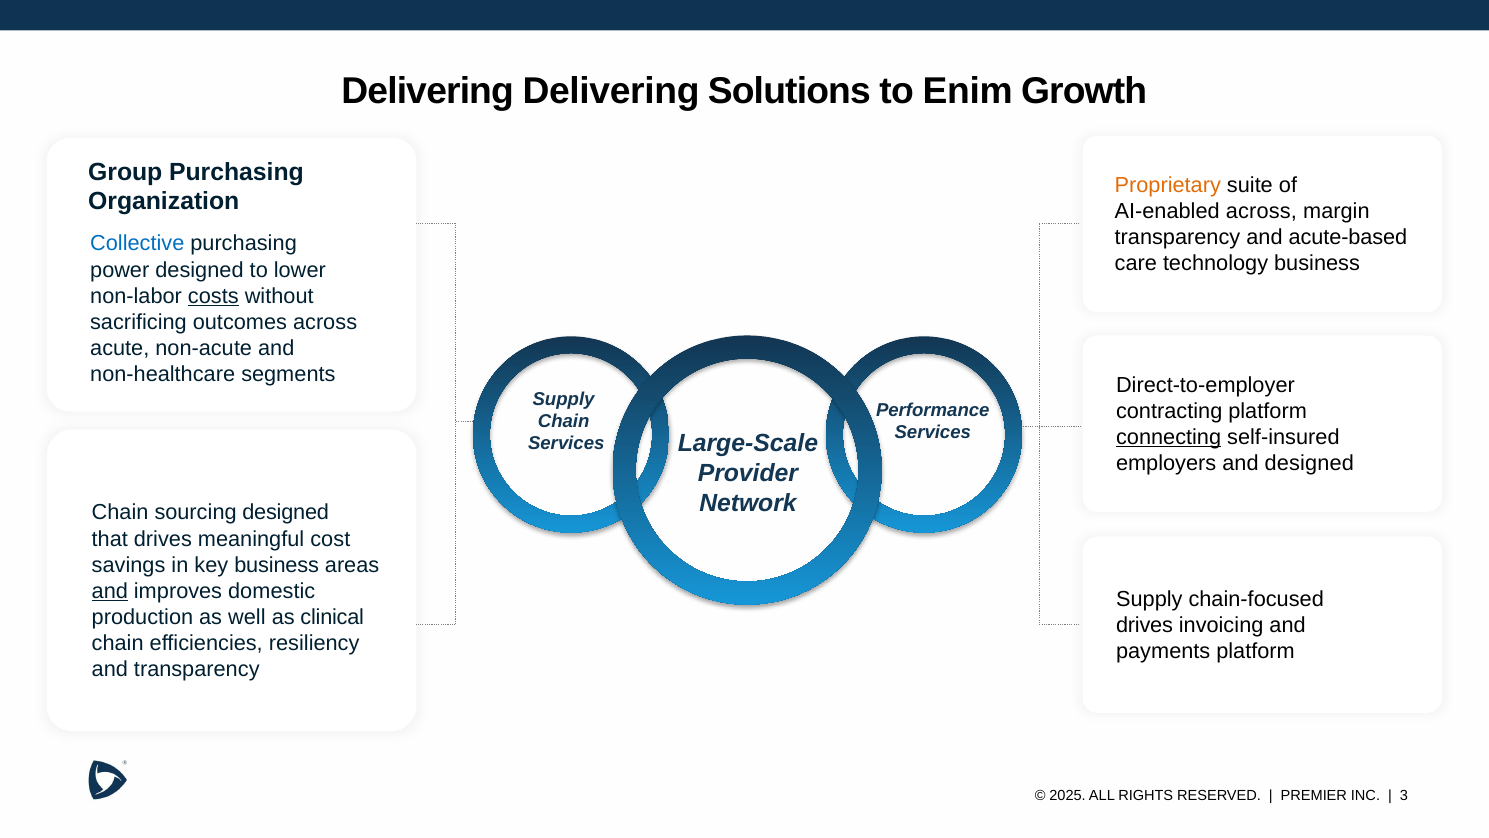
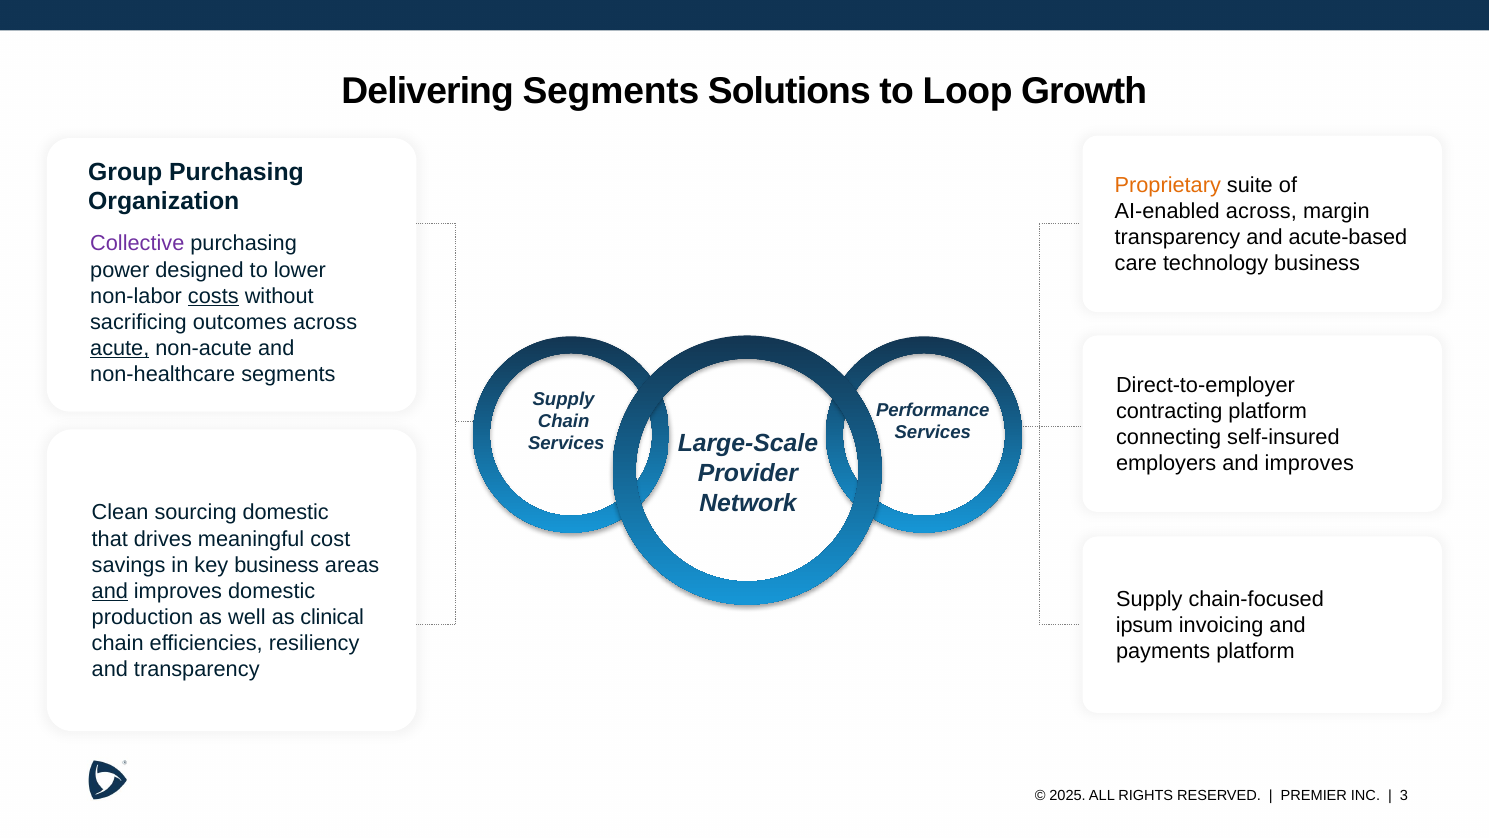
Delivering Delivering: Delivering -> Segments (611, 91)
Enim: Enim -> Loop (968, 91)
Collective colour: blue -> purple (137, 244)
acute underline: none -> present (120, 348)
connecting underline: present -> none (1169, 437)
employers and designed: designed -> improves (1309, 463)
Chain: Chain -> Clean (120, 513)
sourcing designed: designed -> domestic (286, 513)
drives: drives -> ipsum (1145, 625)
